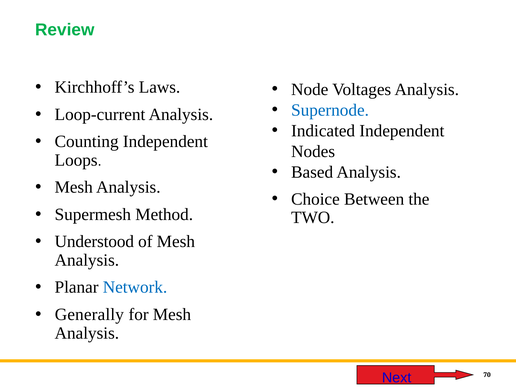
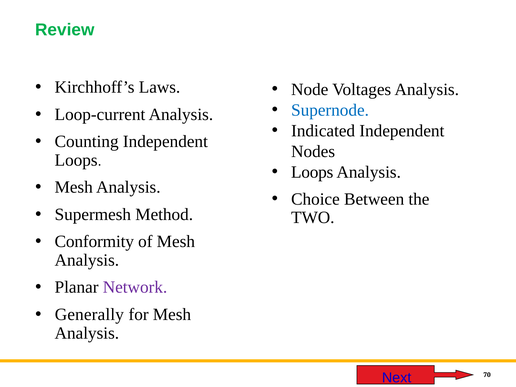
Based: Based -> Loops (312, 172)
Understood: Understood -> Conformity (94, 242)
Network colour: blue -> purple (135, 287)
